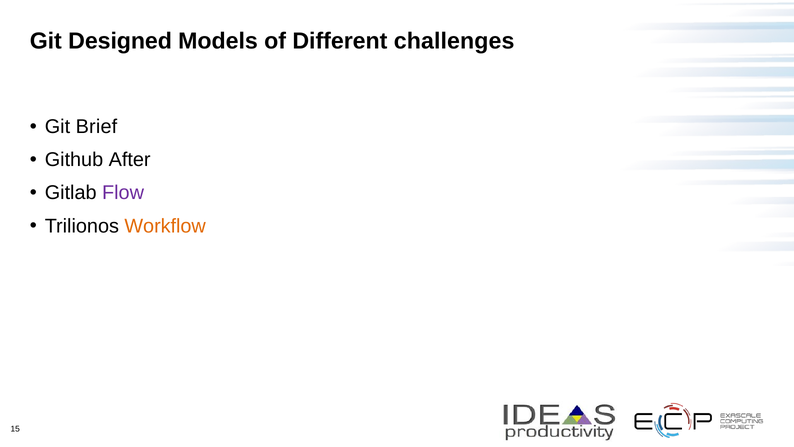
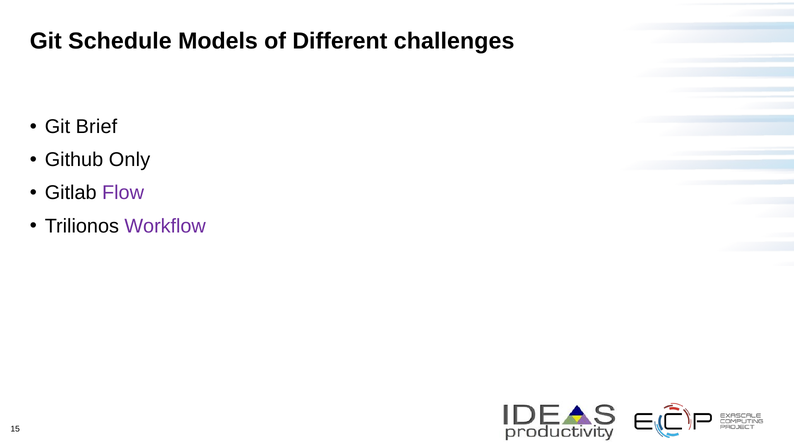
Designed: Designed -> Schedule (120, 41)
After: After -> Only (130, 160)
Workflow colour: orange -> purple (165, 226)
